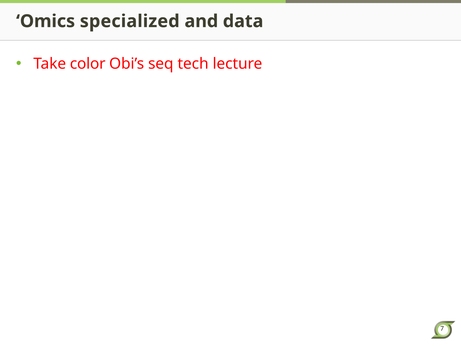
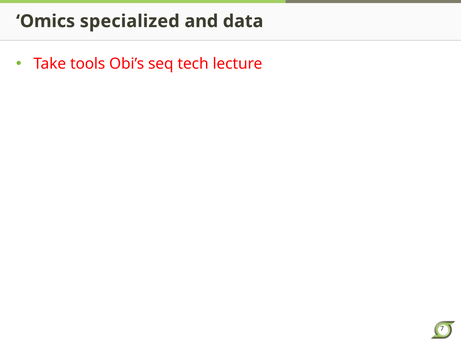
color: color -> tools (88, 64)
